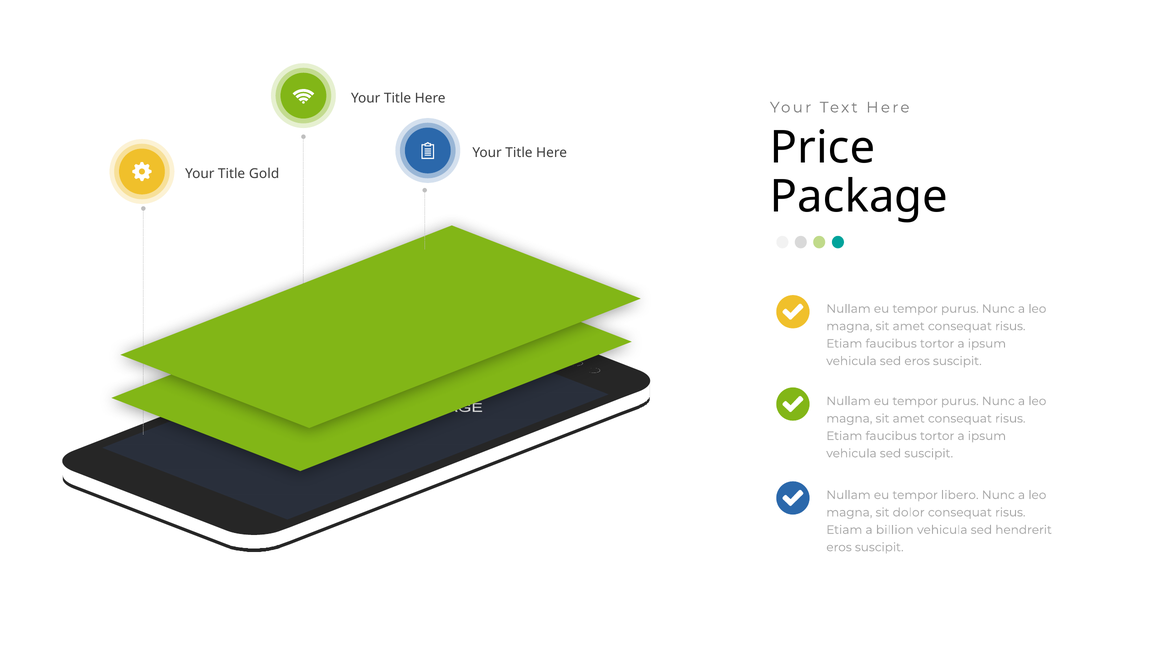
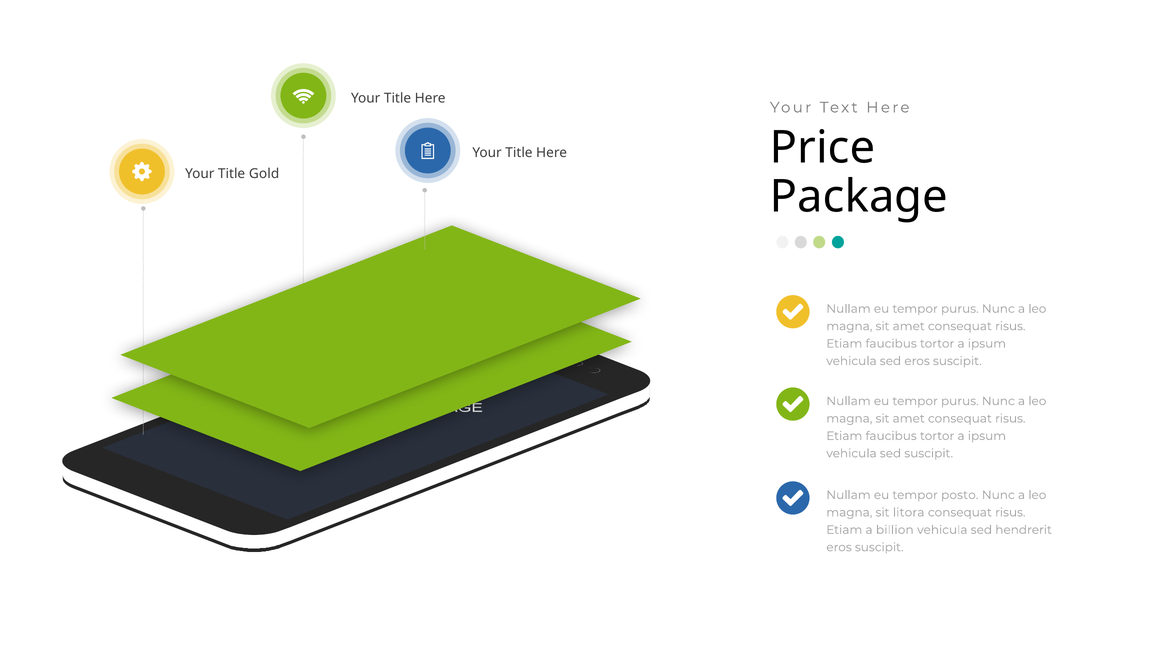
libero: libero -> posto (960, 495)
dolor: dolor -> litora (909, 513)
